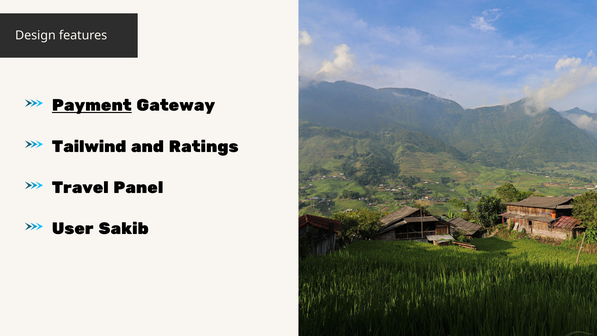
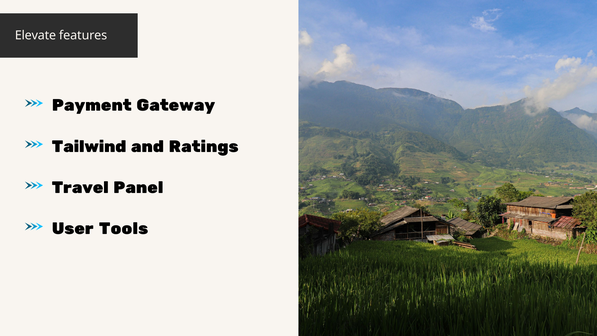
Design: Design -> Elevate (35, 35)
Payment underline: present -> none (92, 105)
Sakib: Sakib -> Tools (124, 229)
